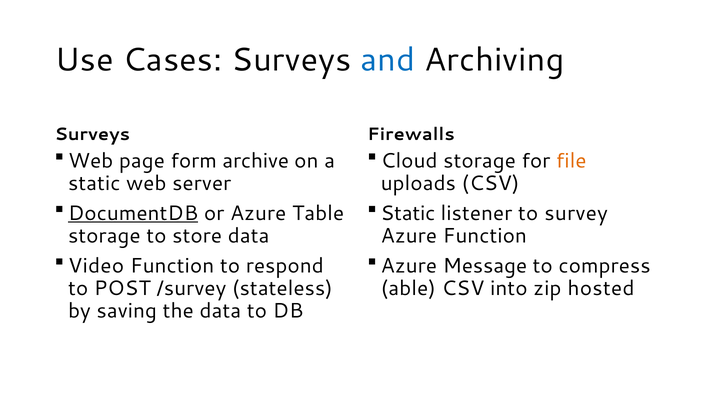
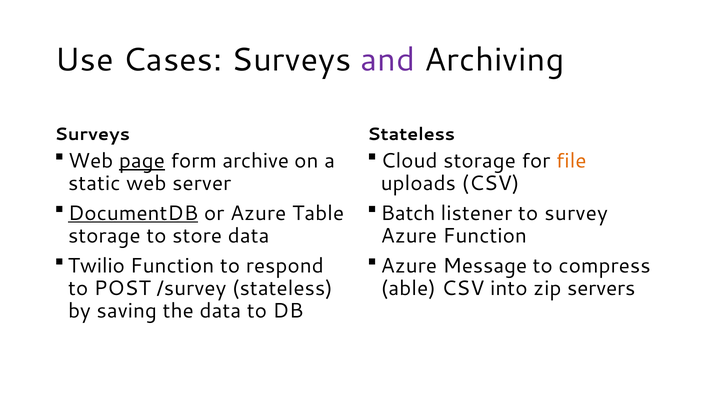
and colour: blue -> purple (388, 60)
Firewalls: Firewalls -> Stateless (411, 134)
page underline: none -> present (142, 161)
Static: Static -> Batch (408, 213)
Video: Video -> Twilio (96, 266)
hosted: hosted -> servers (601, 288)
